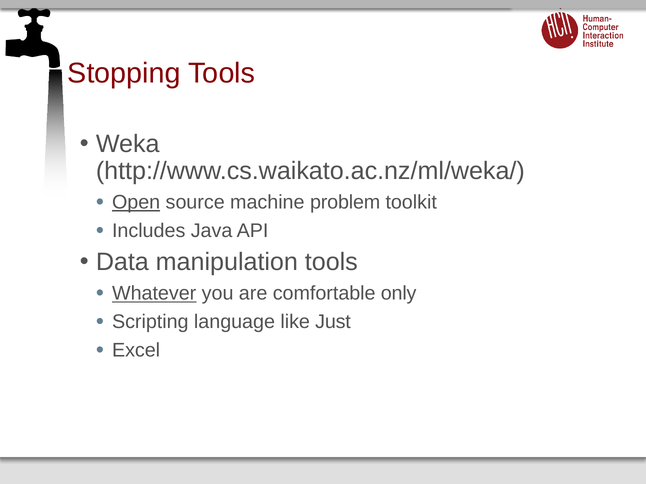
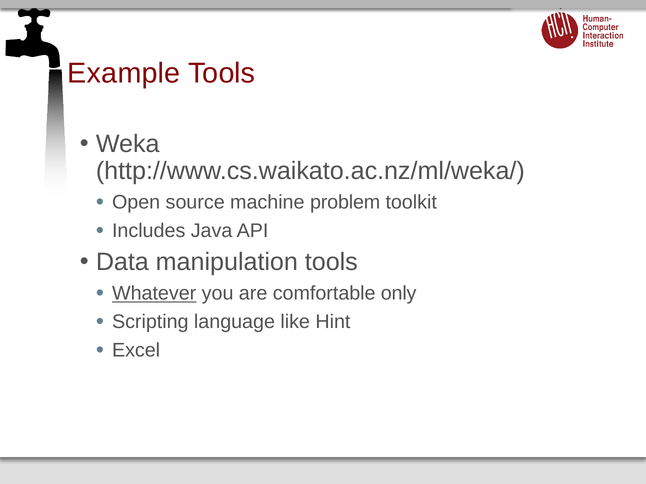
Stopping: Stopping -> Example (124, 73)
Open underline: present -> none (136, 202)
Just: Just -> Hint (333, 322)
